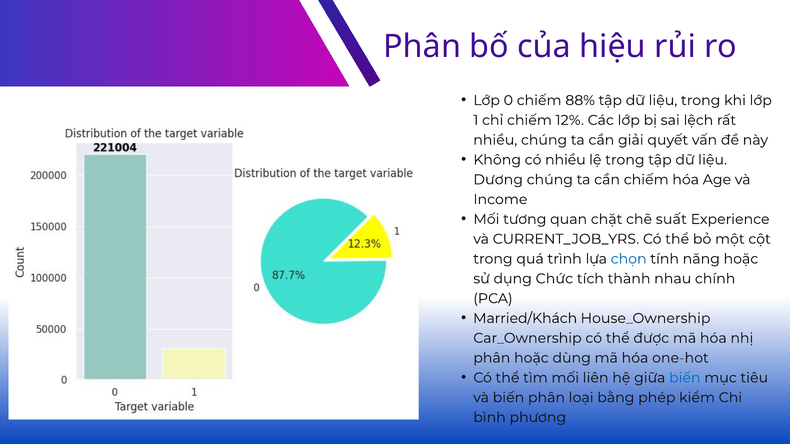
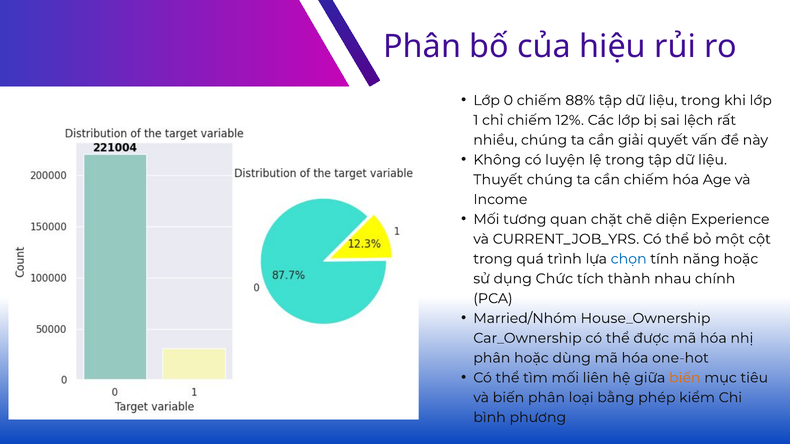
có nhiều: nhiều -> luyện (565, 160)
Dương: Dương -> Thuyết (498, 180)
suất: suất -> diện (671, 219)
Married/Khách: Married/Khách -> Married/Nhóm (525, 319)
biến colour: blue -> orange (685, 378)
